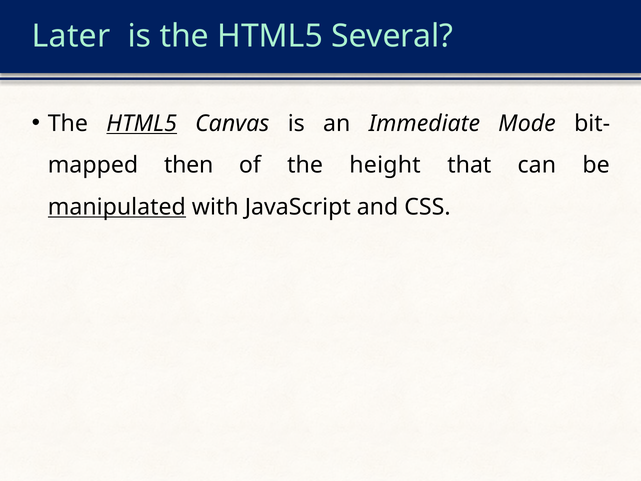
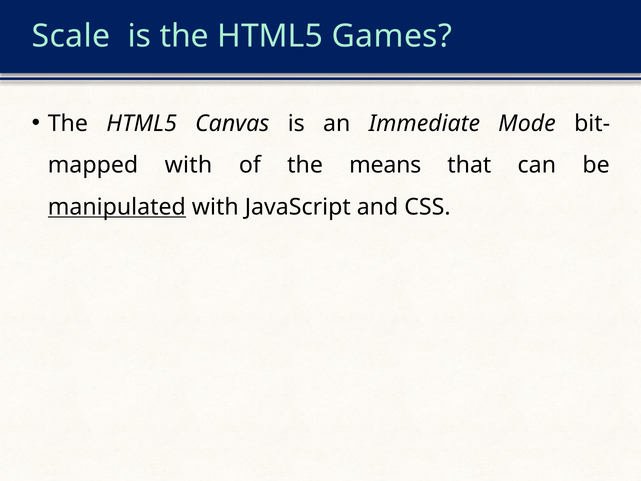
Later: Later -> Scale (71, 36)
Several: Several -> Games (392, 36)
HTML5 underline: present -> none (142, 123)
then: then -> with (188, 165)
height: height -> means (385, 165)
